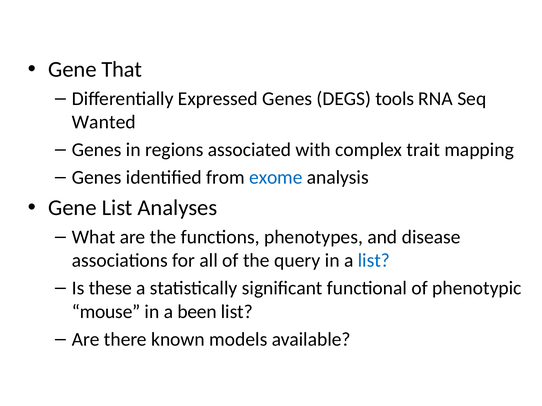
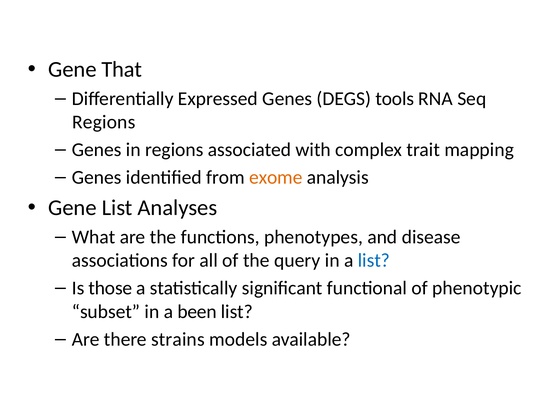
Wanted: Wanted -> Regions (104, 122)
exome colour: blue -> orange (276, 178)
these: these -> those (110, 289)
mouse: mouse -> subset (106, 312)
known: known -> strains (178, 340)
